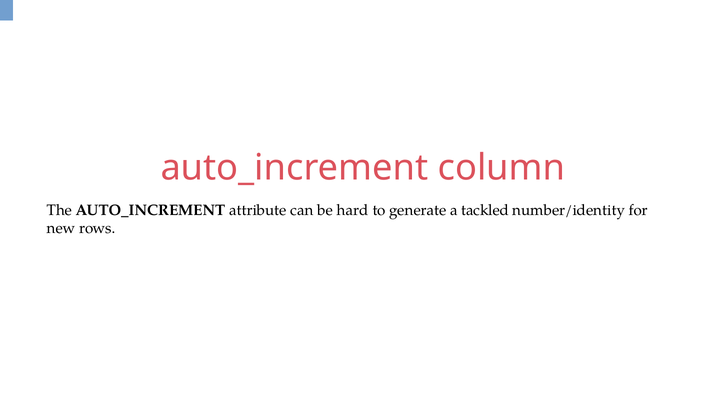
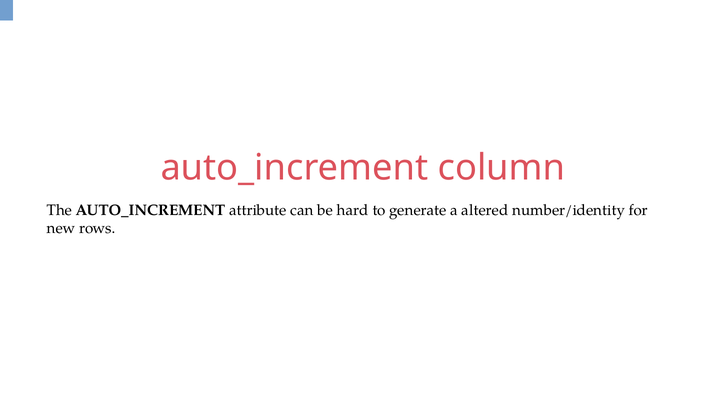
tackled: tackled -> altered (485, 210)
